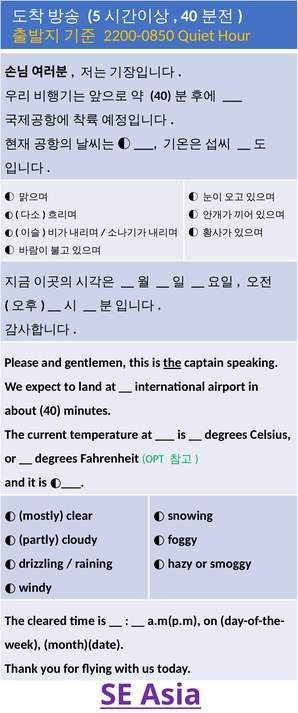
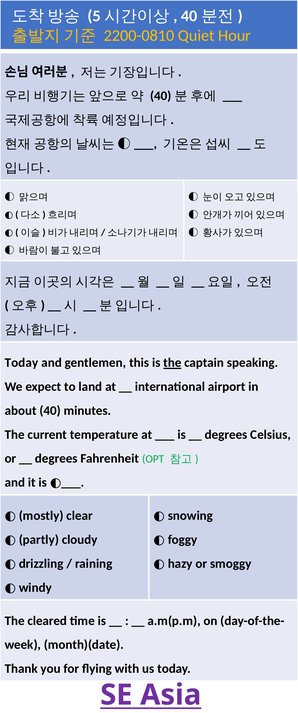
2200-0850: 2200-0850 -> 2200-0810 (139, 36)
Please: Please -> Today (21, 363)
